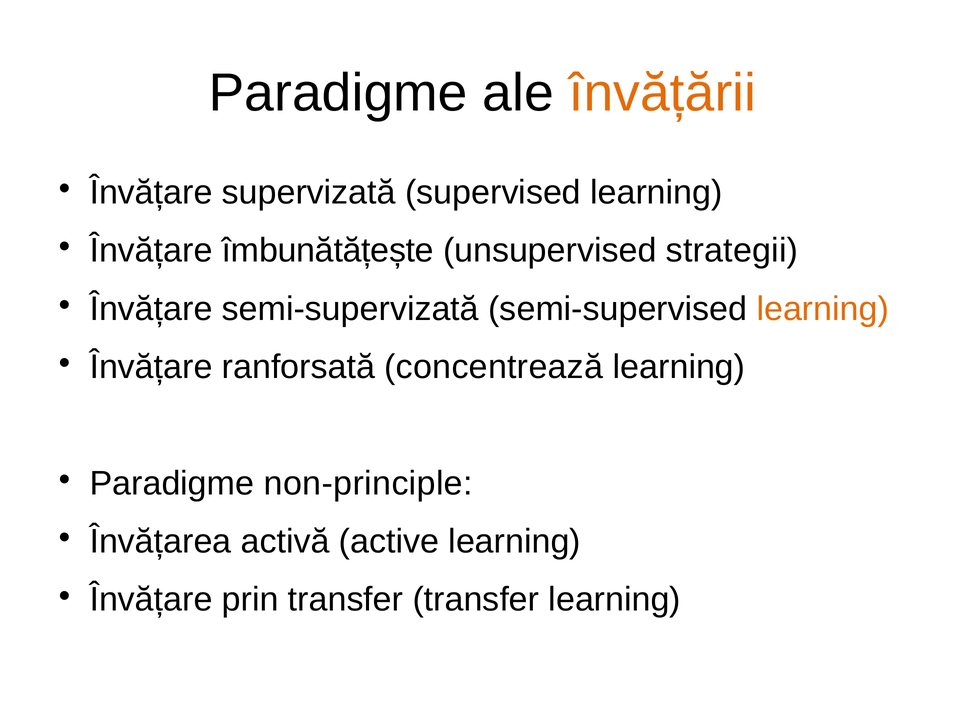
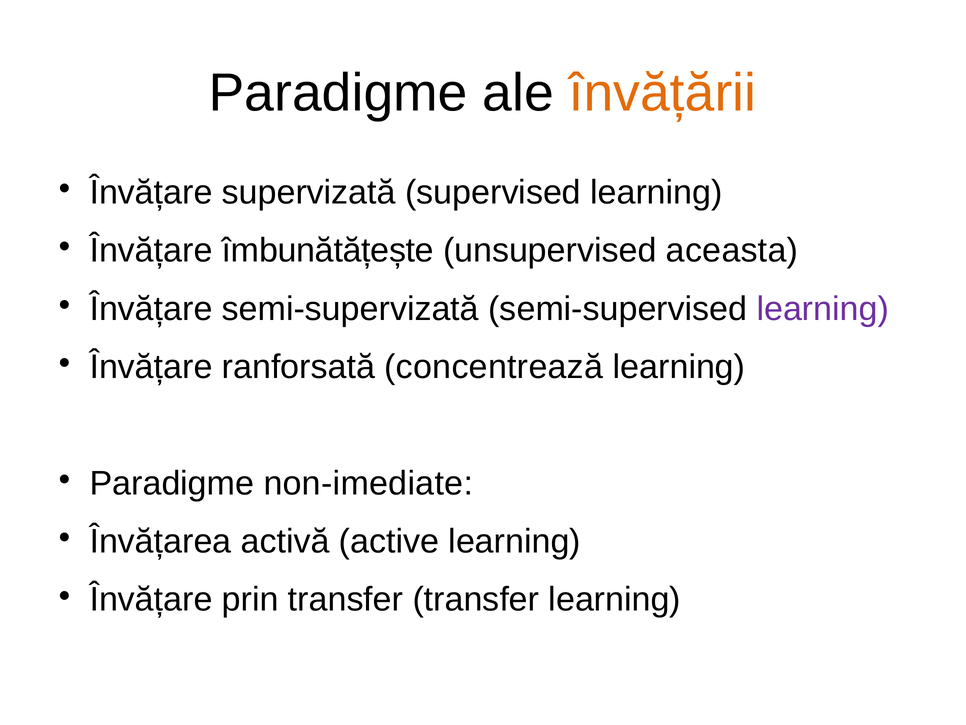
strategii: strategii -> aceasta (732, 250)
learning colour: orange -> purple (823, 309)
non-principle: non-principle -> non-imediate (368, 483)
